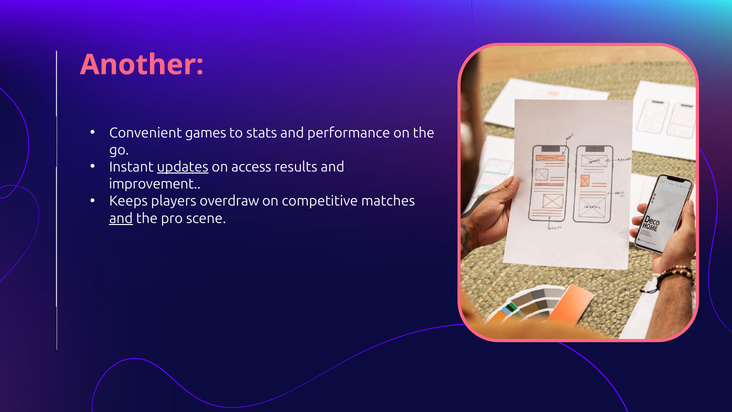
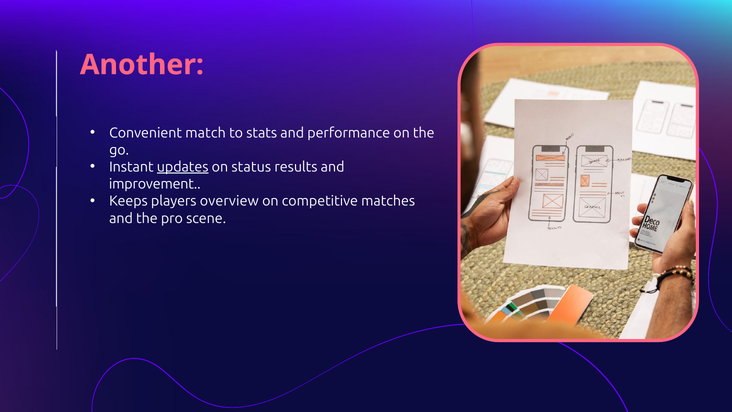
games: games -> match (206, 133)
access: access -> status (251, 167)
overdraw: overdraw -> overview (229, 201)
and underline: present -> none (121, 218)
